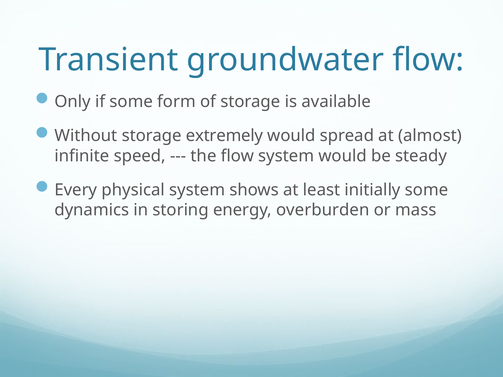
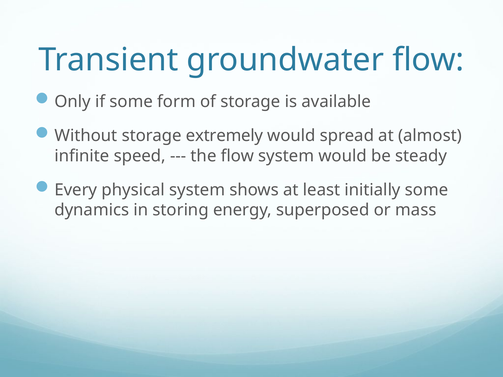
overburden: overburden -> superposed (323, 210)
